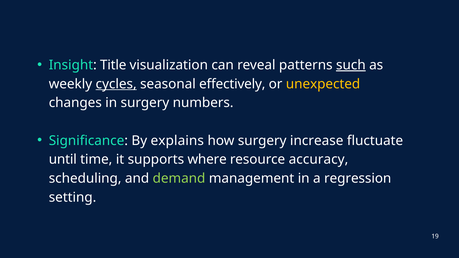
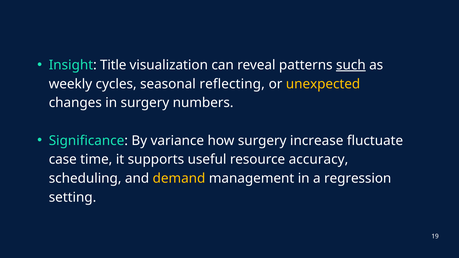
cycles underline: present -> none (116, 84)
effectively: effectively -> reflecting (232, 84)
explains: explains -> variance (177, 141)
until: until -> case (63, 160)
where: where -> useful (207, 160)
demand colour: light green -> yellow (179, 179)
